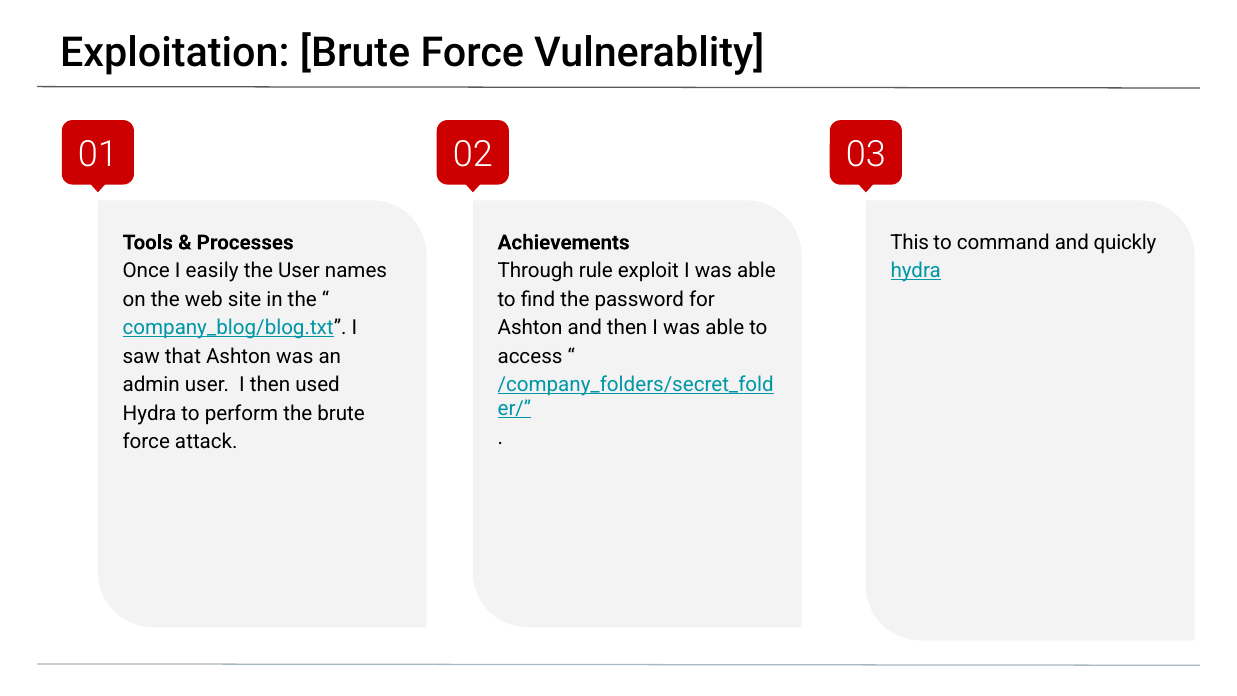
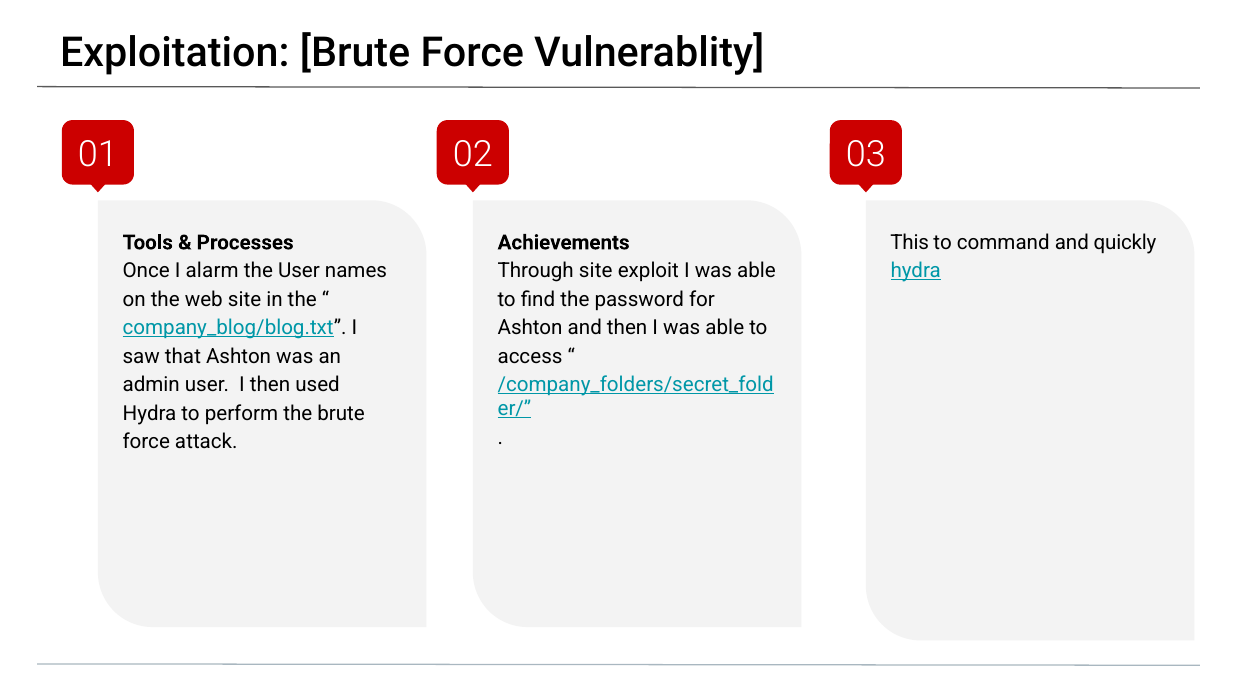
easily: easily -> alarm (212, 271)
Through rule: rule -> site (596, 271)
